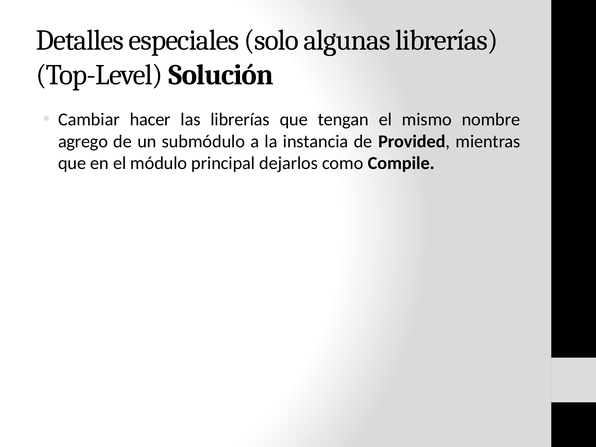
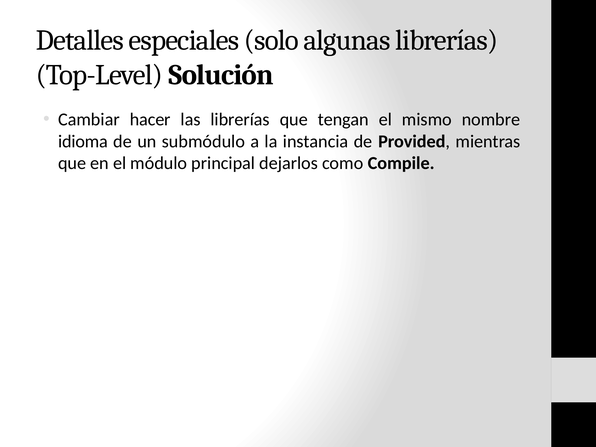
agrego: agrego -> idioma (83, 141)
